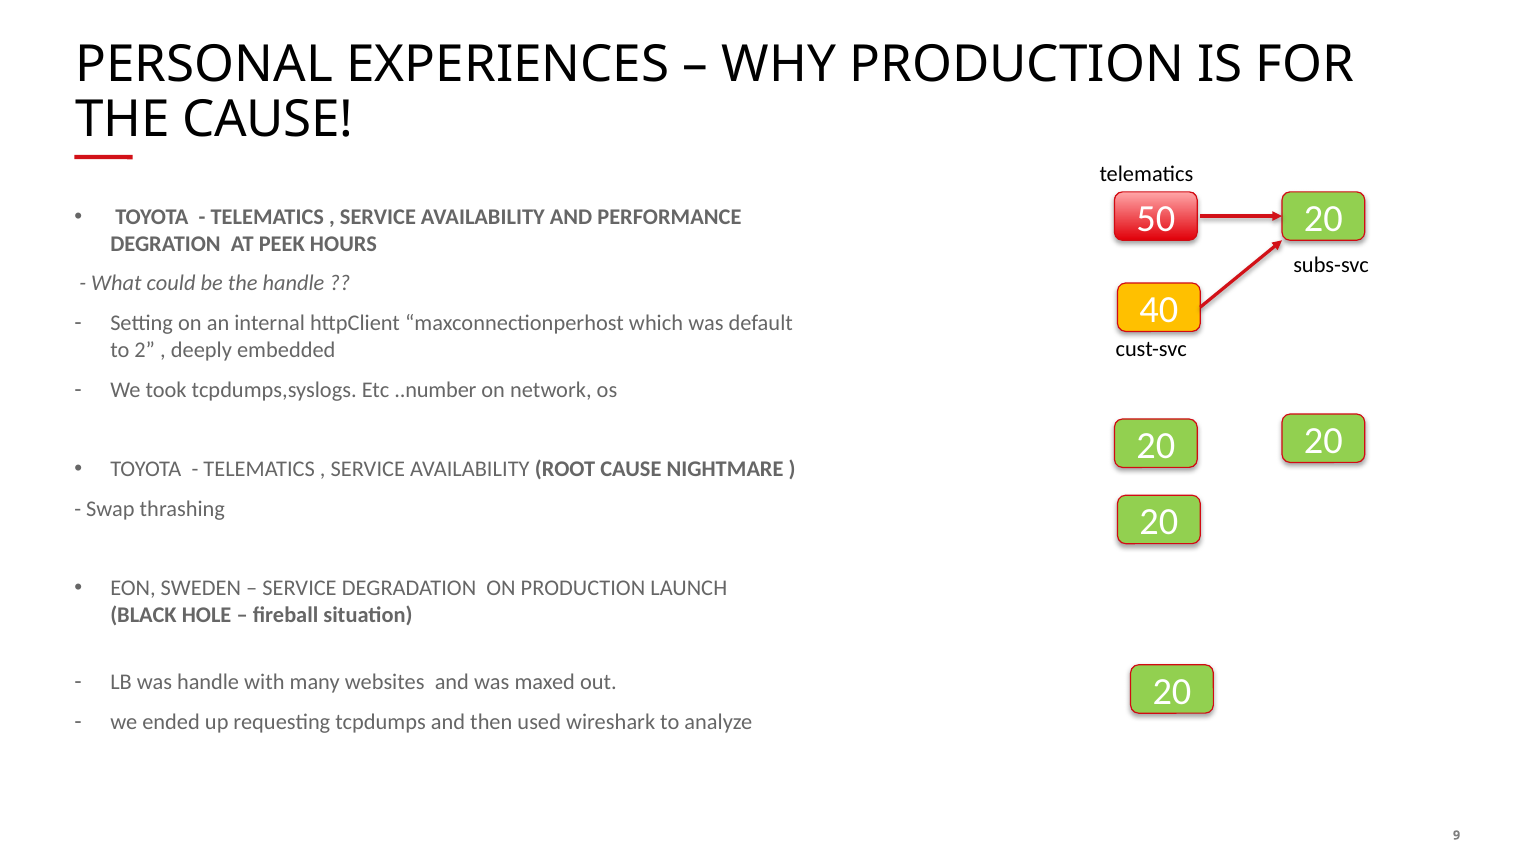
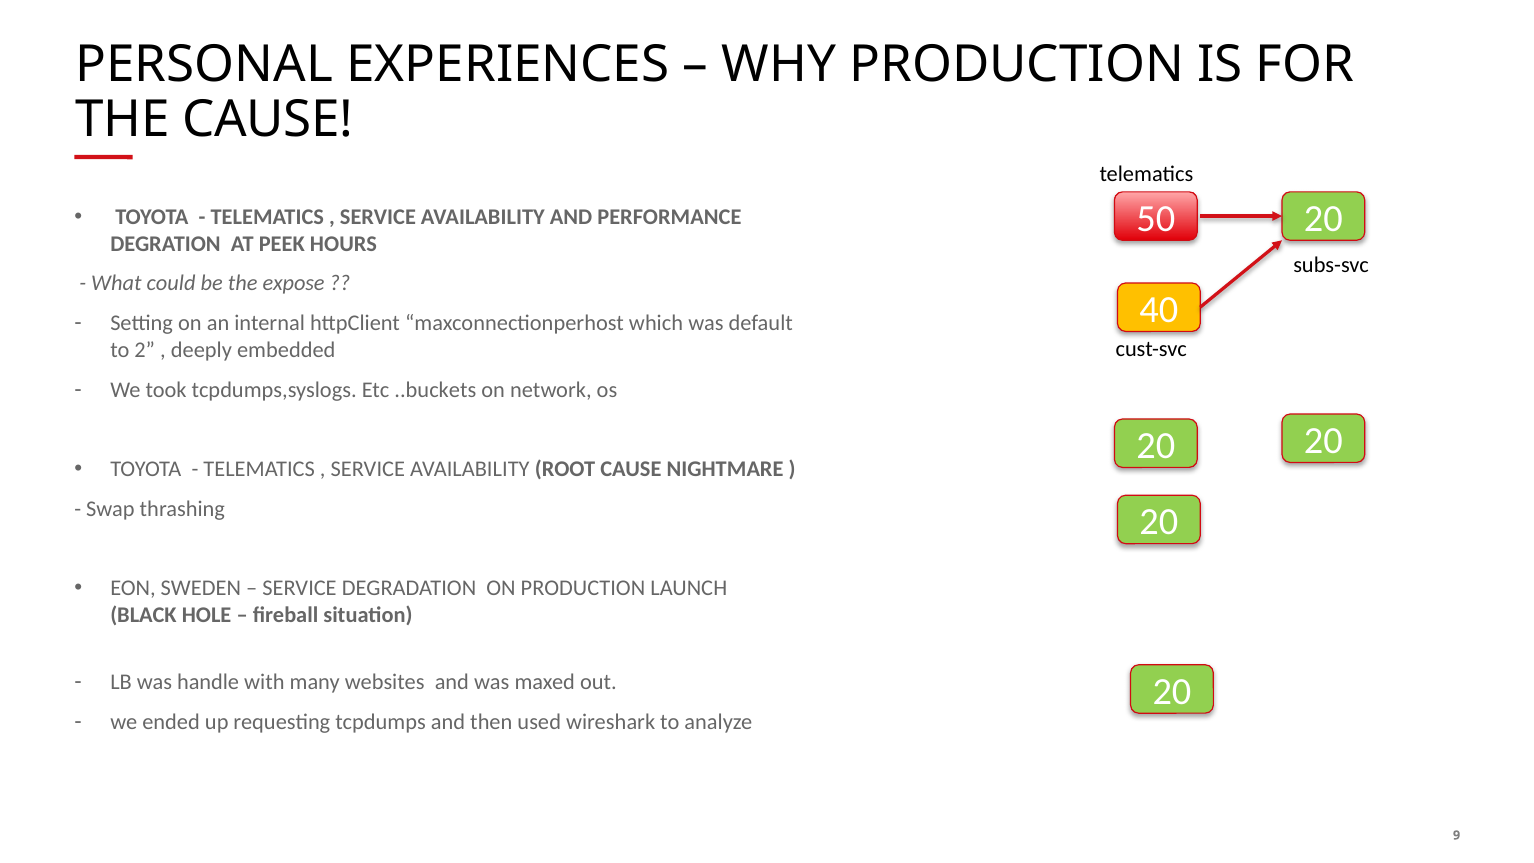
the handle: handle -> expose (294, 284)
..number: ..number -> ..buckets (435, 390)
